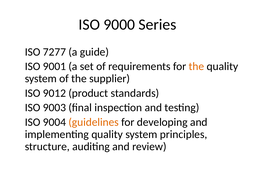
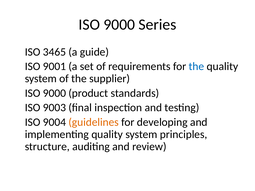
7277: 7277 -> 3465 (54, 52)
the colour: orange -> blue (196, 66)
9012: 9012 -> 9000 (54, 93)
